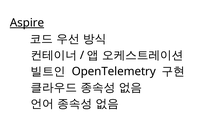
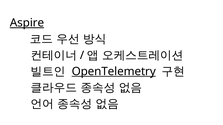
OpenTelemetry underline: none -> present (114, 72)
